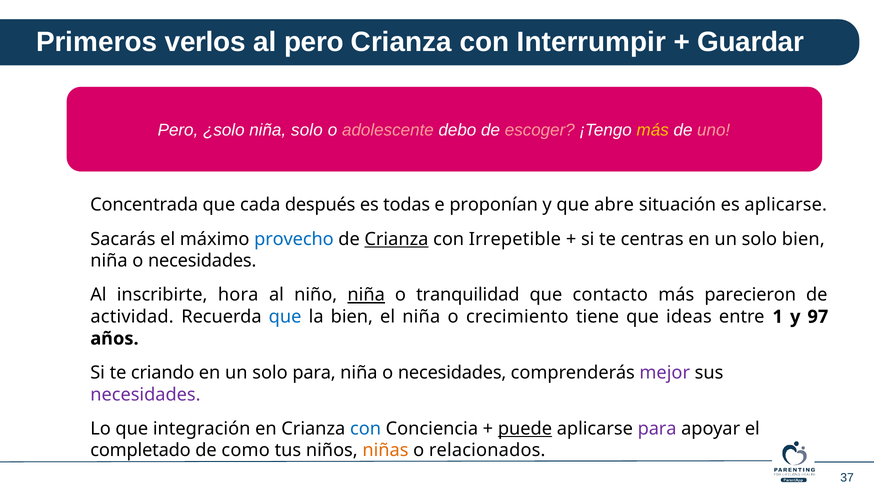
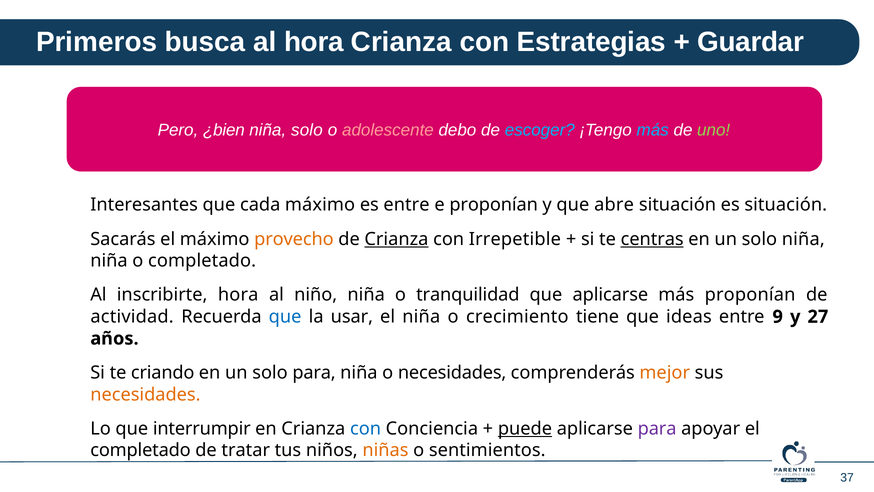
verlos: verlos -> busca (205, 42)
al pero: pero -> hora (314, 42)
Interrumpir: Interrumpir -> Estrategias (591, 42)
¿solo: ¿solo -> ¿bien (224, 130)
escoger colour: pink -> light blue (540, 130)
más colour: yellow -> light blue (653, 130)
uno colour: pink -> light green (714, 130)
Concentrada: Concentrada -> Interesantes (144, 205)
cada después: después -> máximo (320, 205)
es todas: todas -> entre (407, 205)
es aplicarse: aplicarse -> situación (786, 205)
provecho colour: blue -> orange (294, 239)
centras underline: none -> present (652, 239)
solo bien: bien -> niña (803, 239)
necesidades: necesidades -> completado (202, 261)
niña underline: present -> none (366, 295)
que contacto: contacto -> aplicarse (610, 295)
más parecieron: parecieron -> proponían (750, 295)
la bien: bien -> usar (352, 317)
1: 1 -> 9 (778, 317)
97: 97 -> 27 (818, 317)
mejor colour: purple -> orange (665, 372)
necesidades colour: purple -> orange (145, 394)
integración: integración -> interrumpir (202, 428)
como: como -> tratar (246, 450)
relacionados: relacionados -> sentimientos (487, 450)
